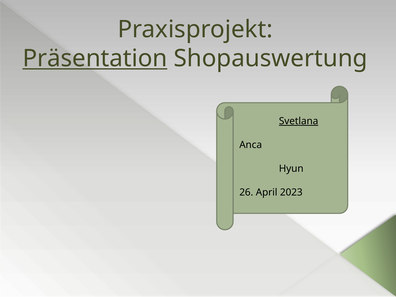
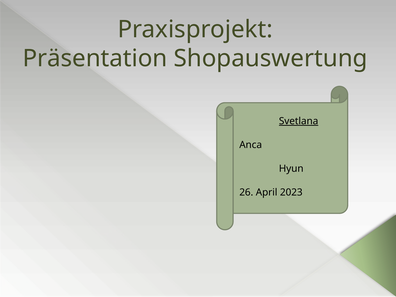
Präsentation underline: present -> none (95, 58)
